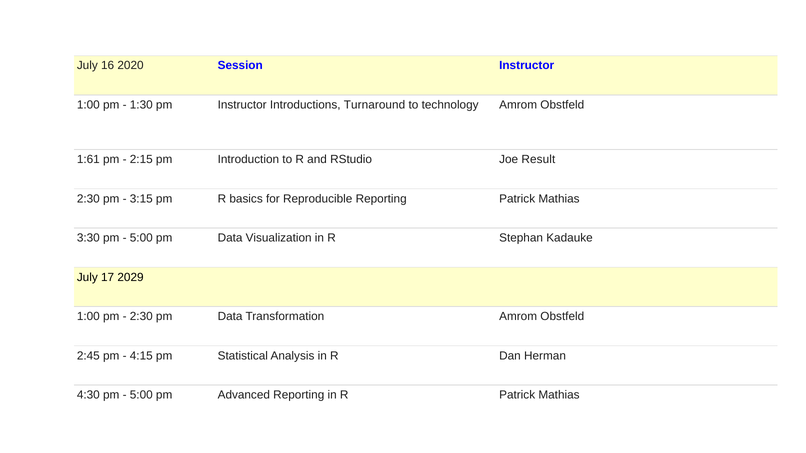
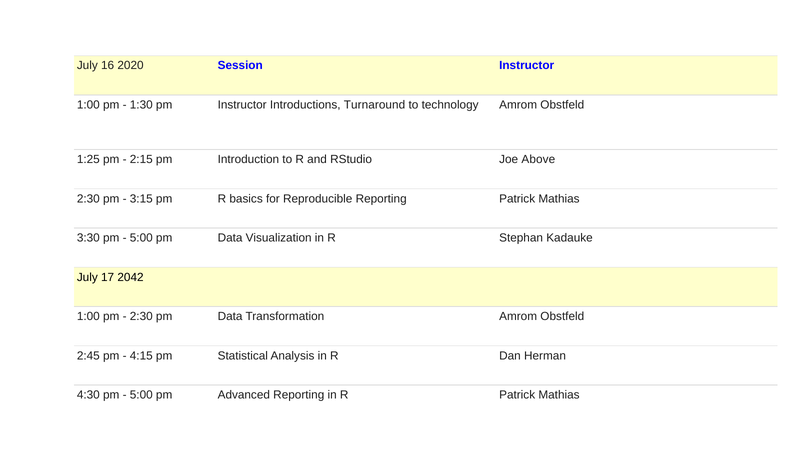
1:61: 1:61 -> 1:25 (88, 160)
Result: Result -> Above (538, 160)
2029: 2029 -> 2042 (131, 277)
